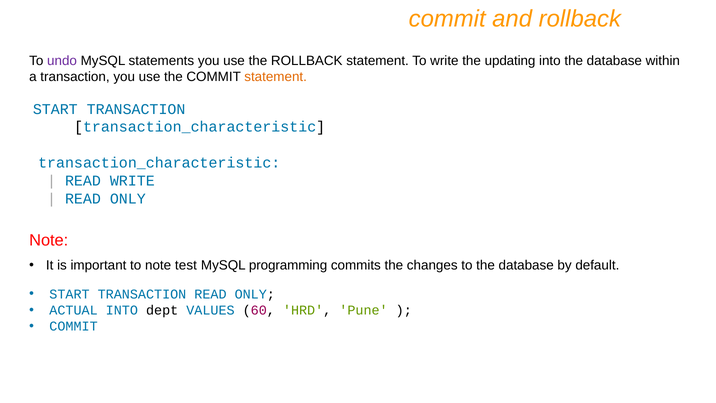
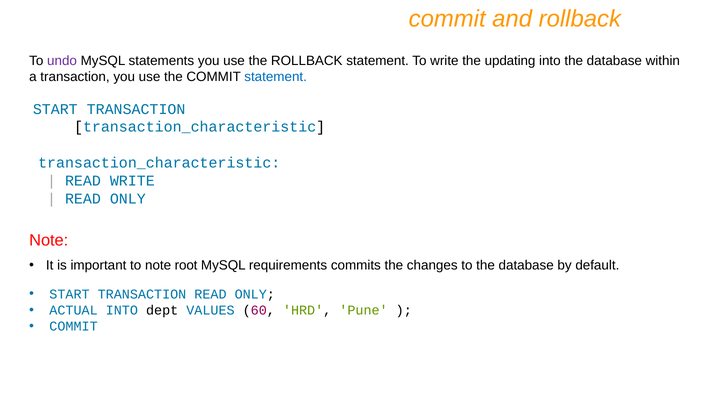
statement colour: orange -> blue (276, 77)
test: test -> root (186, 265)
programming: programming -> requirements (288, 265)
